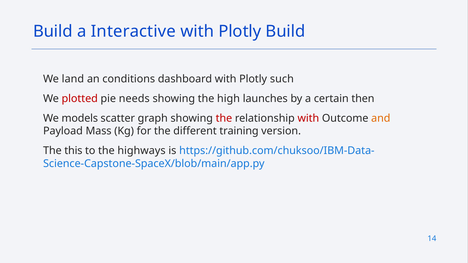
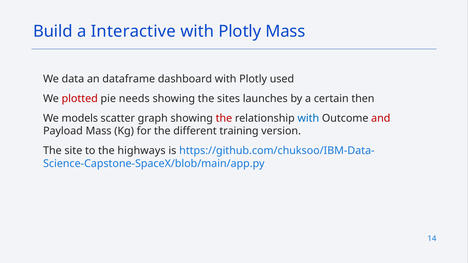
Plotly Build: Build -> Mass (286, 31)
land: land -> data (73, 79)
conditions: conditions -> dataframe (129, 79)
such: such -> used (282, 79)
high: high -> sites (229, 99)
with colour: red -> blue (308, 118)
and colour: orange -> red (381, 118)
this: this -> site (73, 151)
